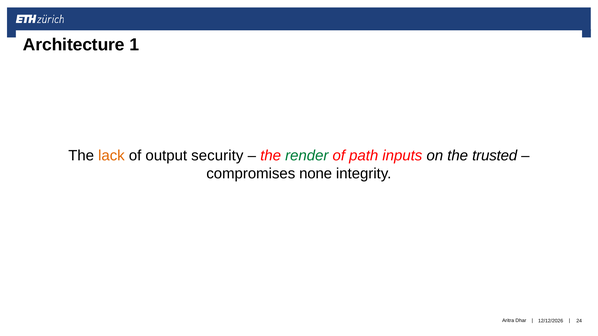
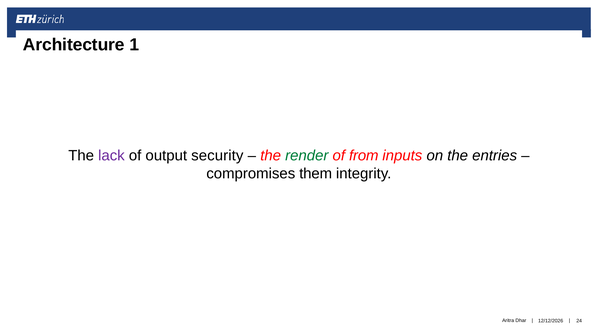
lack colour: orange -> purple (111, 156)
path: path -> from (364, 156)
trusted: trusted -> entries (495, 156)
none: none -> them (316, 174)
